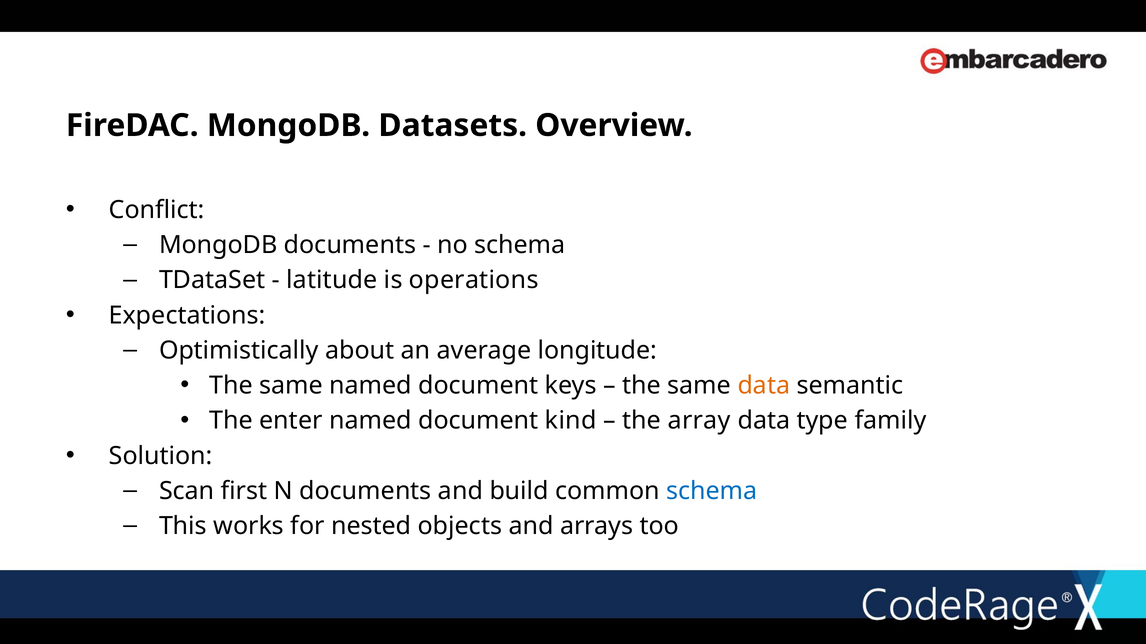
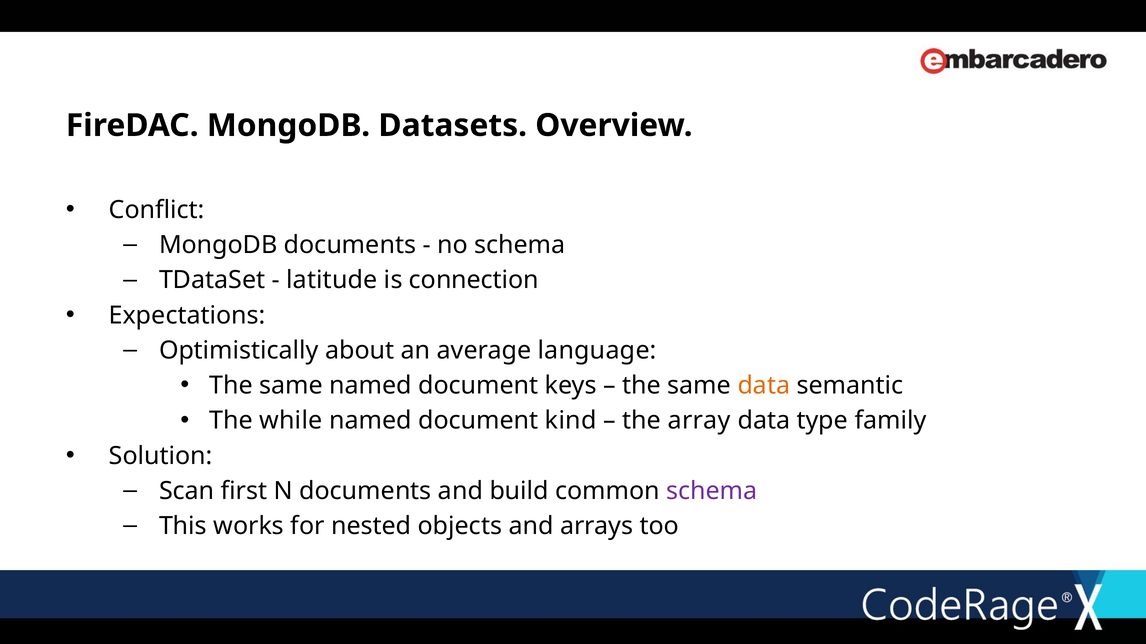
operations: operations -> connection (474, 280)
longitude: longitude -> language (597, 351)
enter: enter -> while (291, 421)
schema colour: blue -> purple (712, 491)
